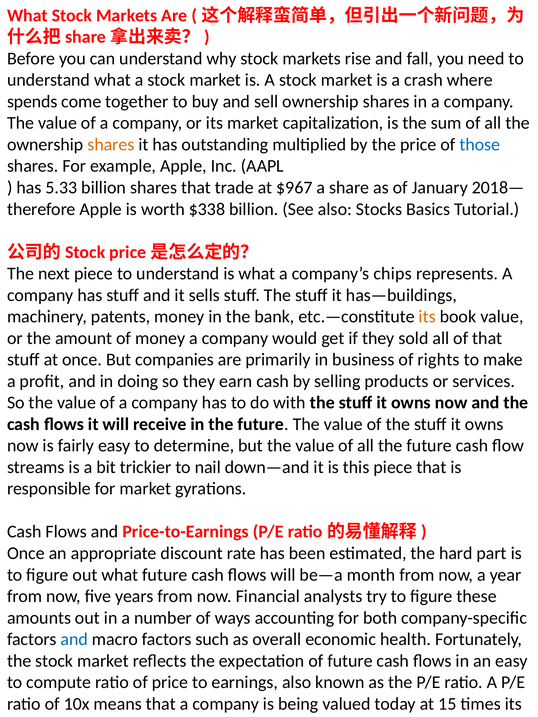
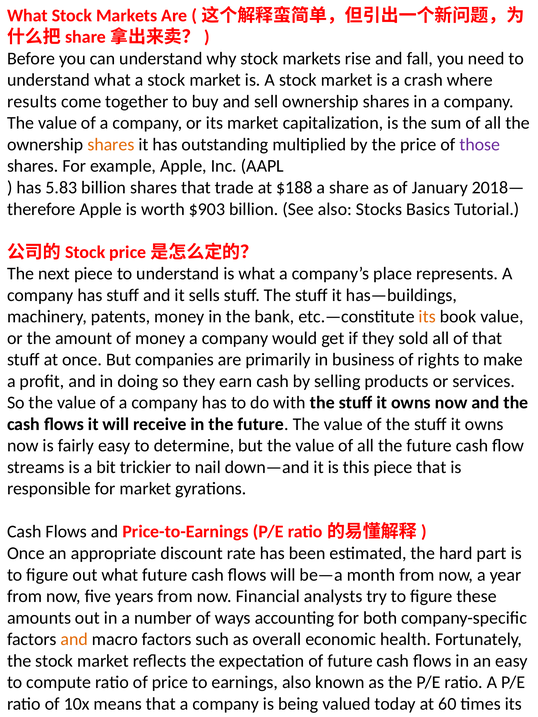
spends: spends -> results (32, 102)
those colour: blue -> purple (480, 145)
5.33: 5.33 -> 5.83 (61, 188)
$967: $967 -> $188 (294, 188)
$338: $338 -> $903 (207, 209)
chips: chips -> place (393, 274)
and colour: blue -> orange (74, 640)
15: 15 -> 60 (447, 704)
